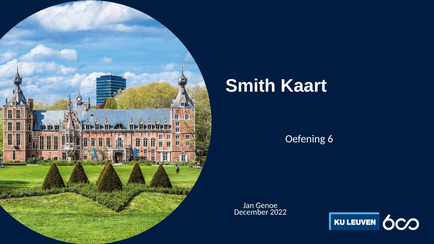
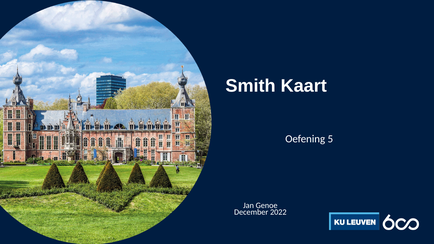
6: 6 -> 5 (330, 139)
